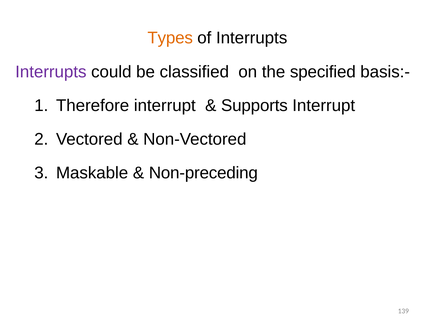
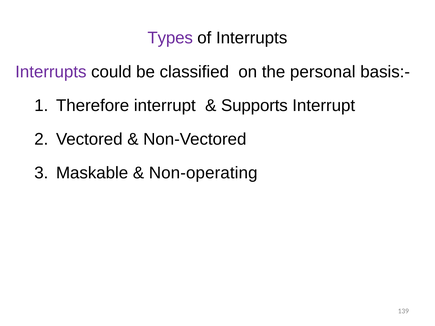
Types colour: orange -> purple (170, 38)
specified: specified -> personal (323, 72)
Non-preceding: Non-preceding -> Non-operating (203, 173)
